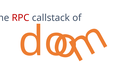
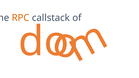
RPC colour: red -> orange (21, 18)
